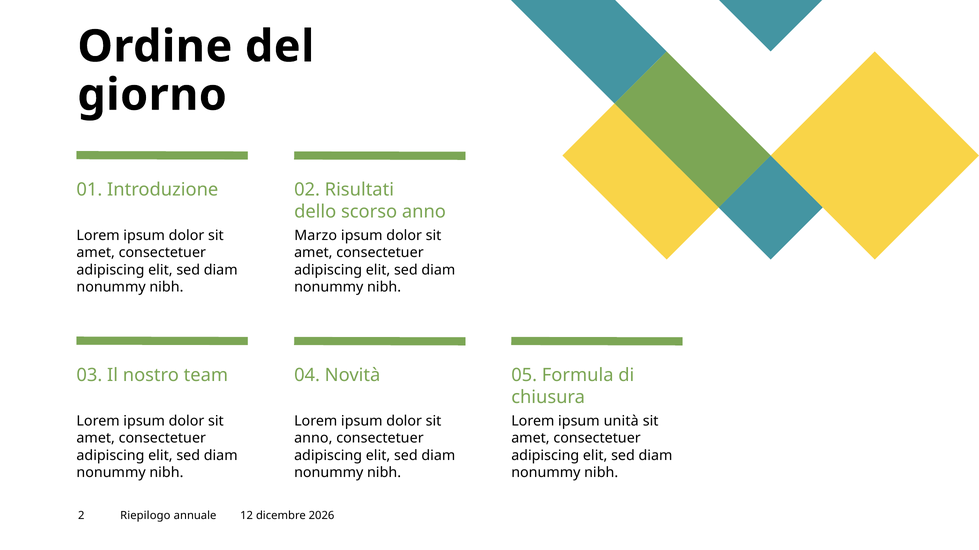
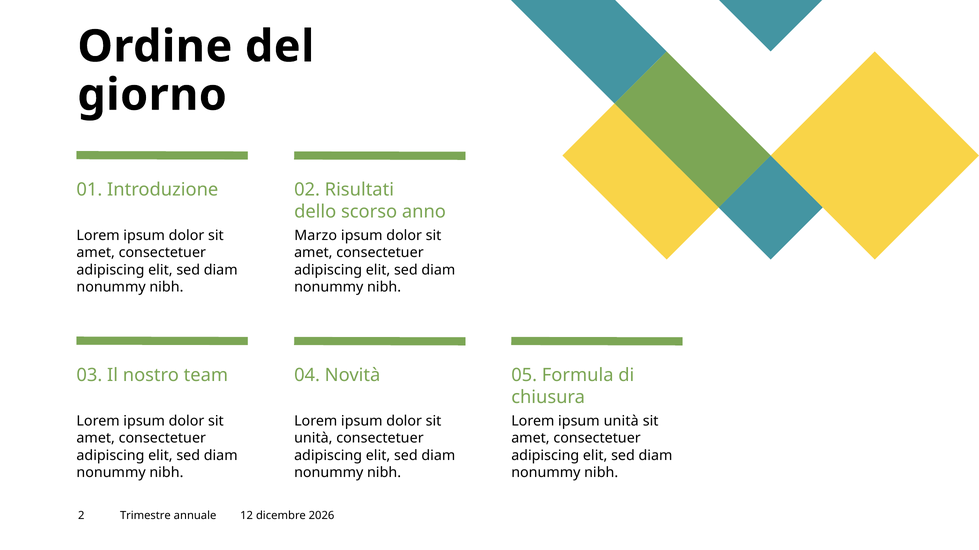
anno: anno -> unità (313, 439)
Riepilogo: Riepilogo -> Trimestre (145, 516)
